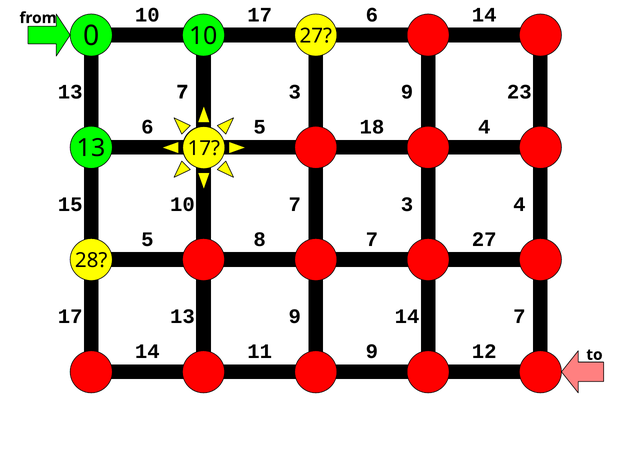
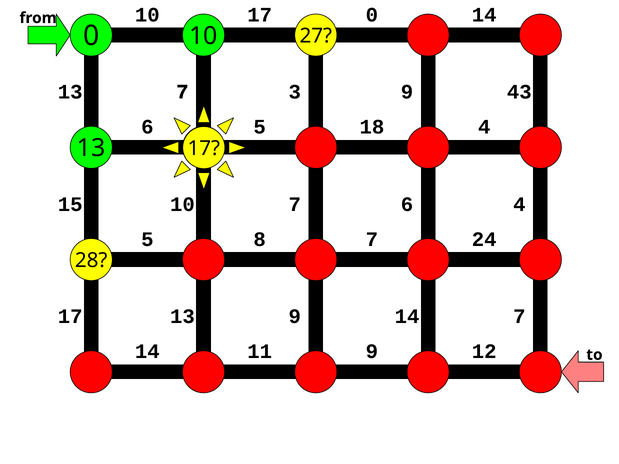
10 6: 6 -> 0 (372, 15)
23: 23 -> 43 (519, 92)
10 3: 3 -> 6 (407, 204)
7 27: 27 -> 24 (484, 239)
